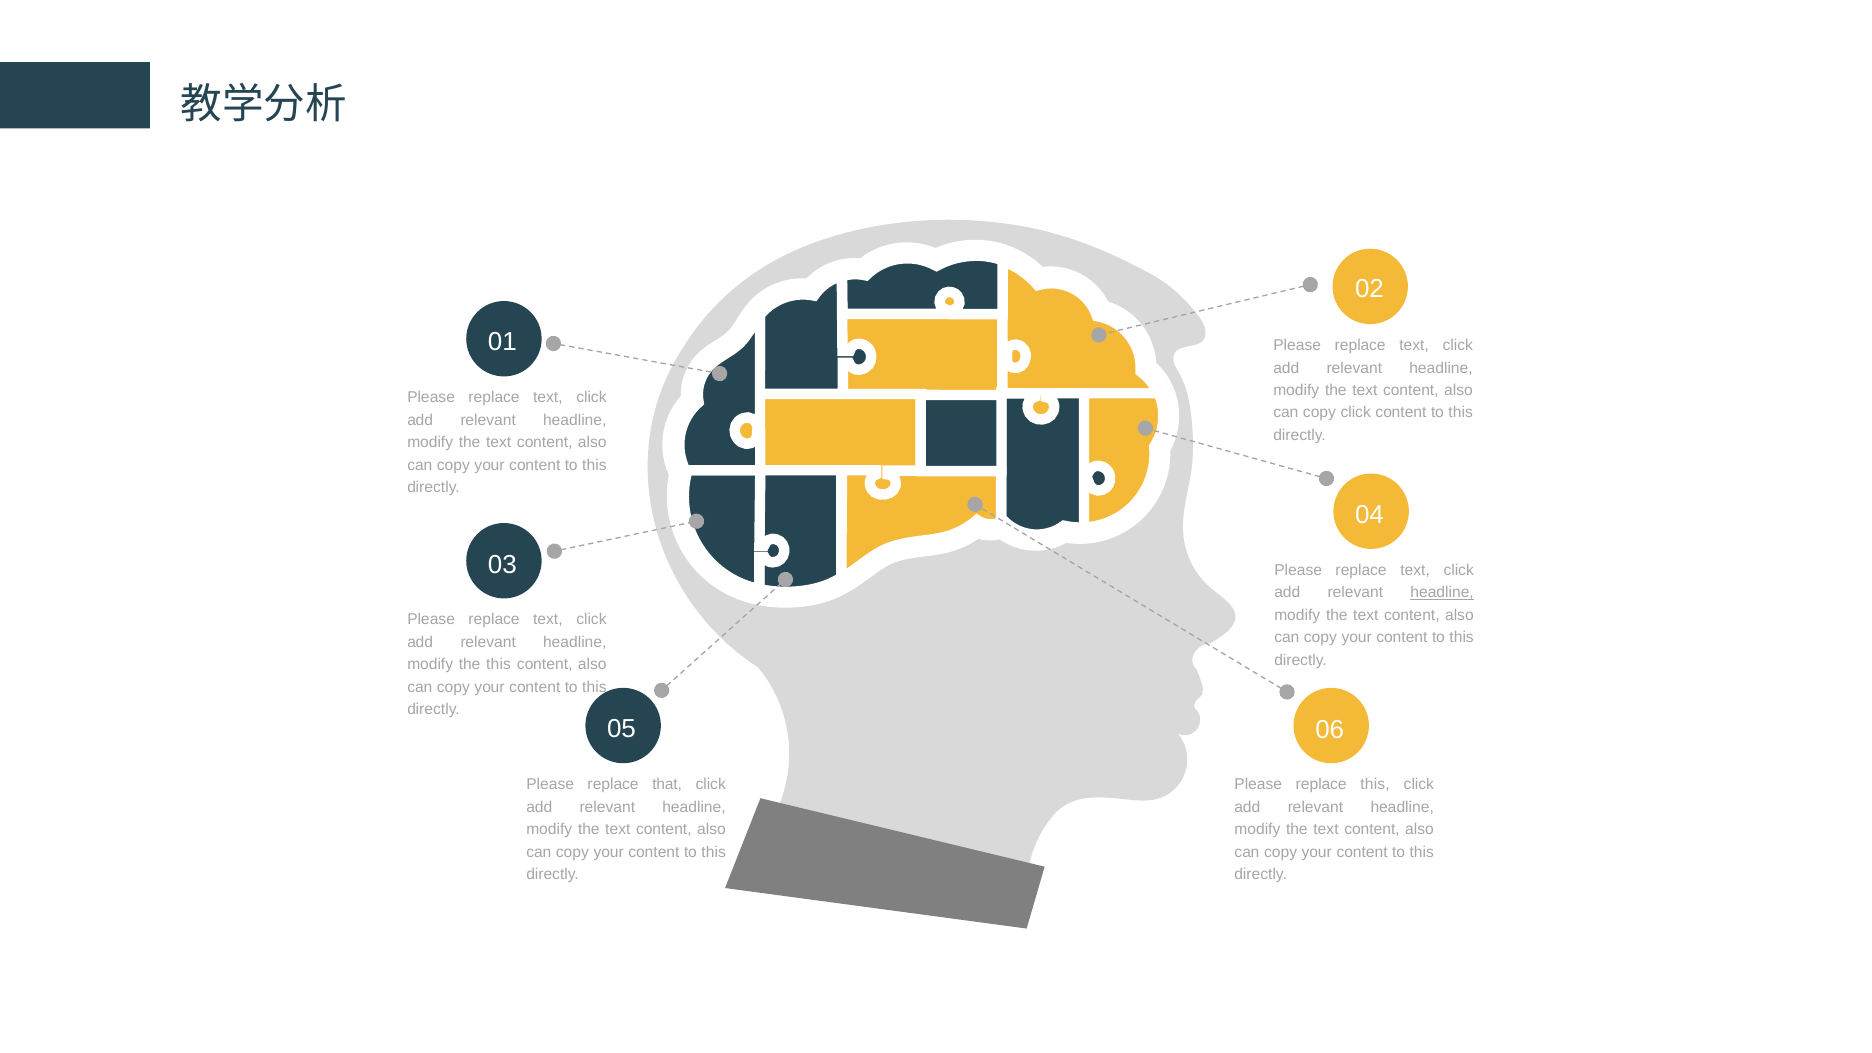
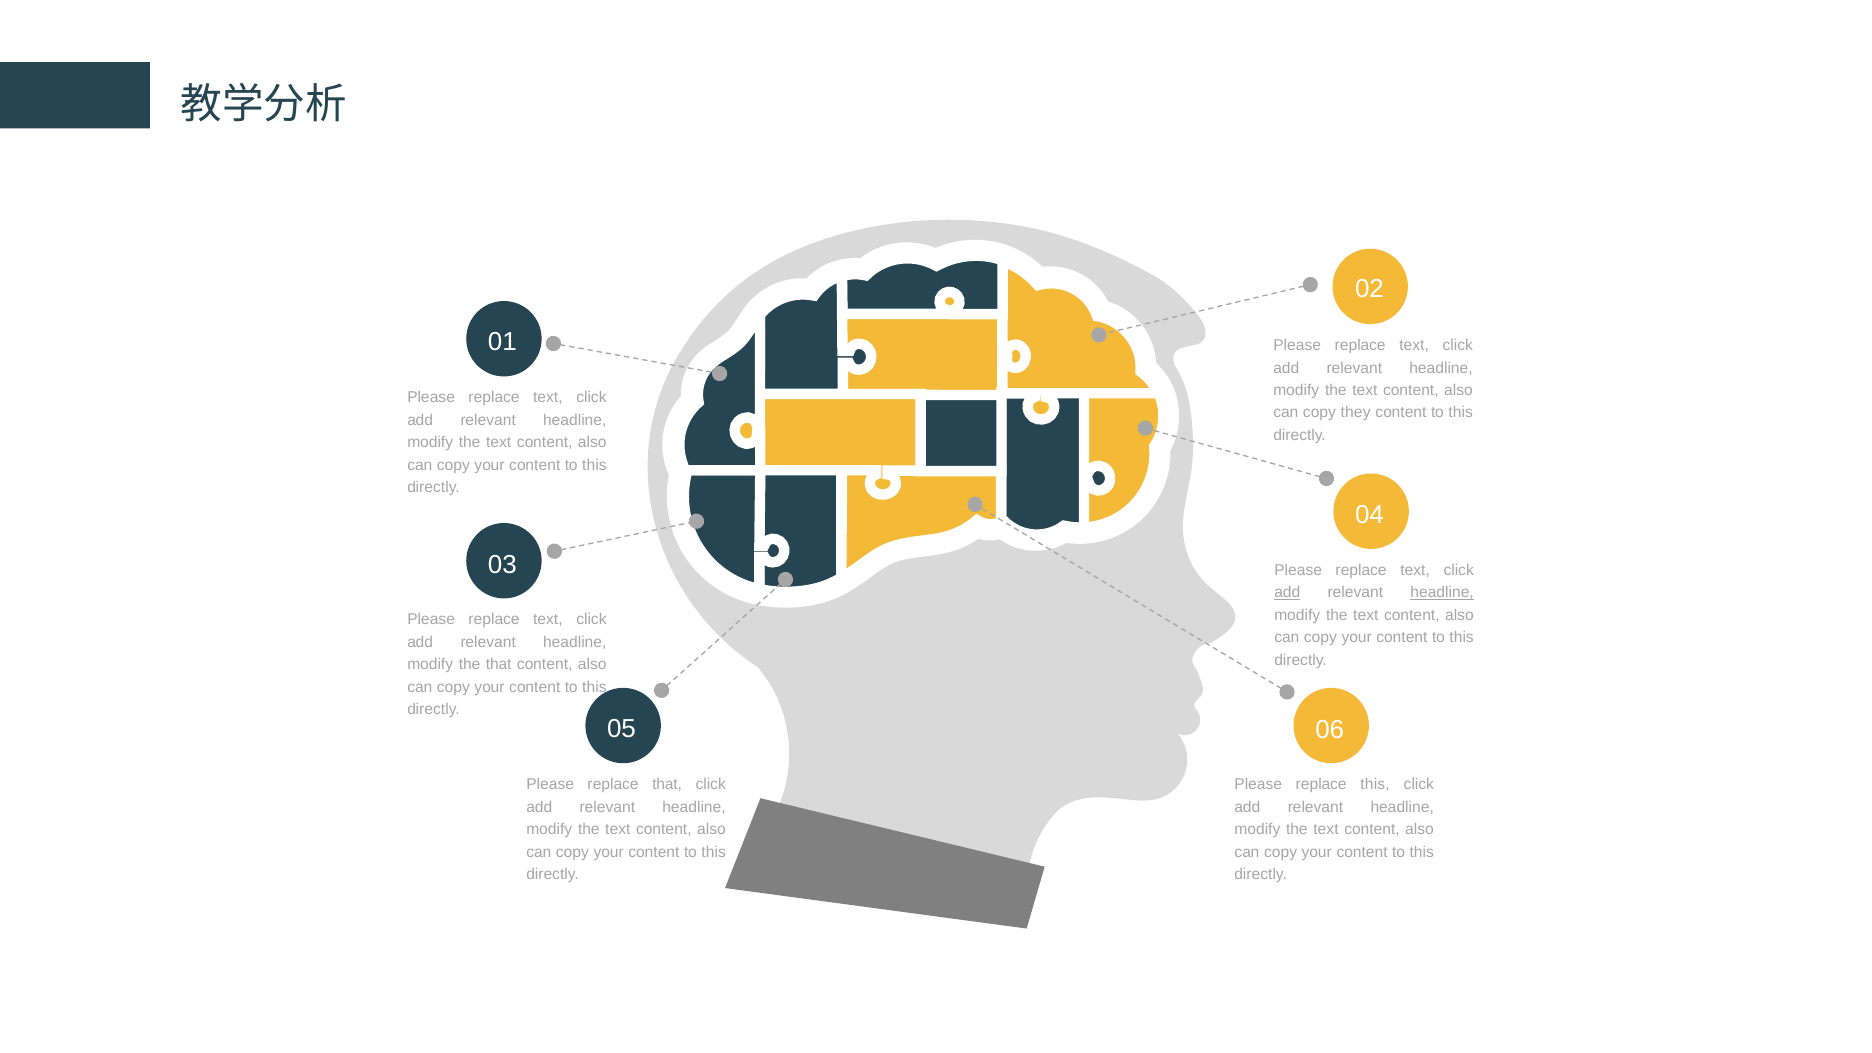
copy click: click -> they (1356, 413)
add underline: none -> present (1287, 593)
the this: this -> that (499, 665)
